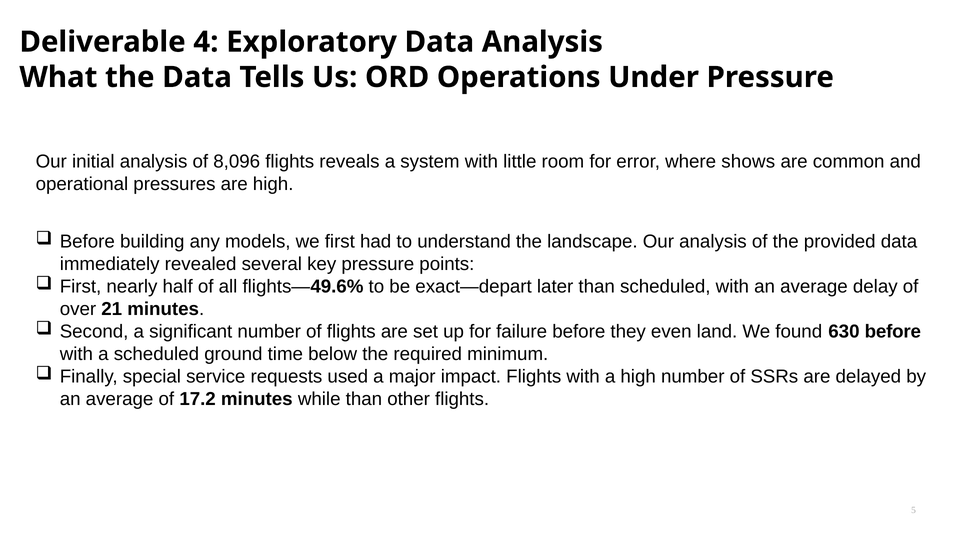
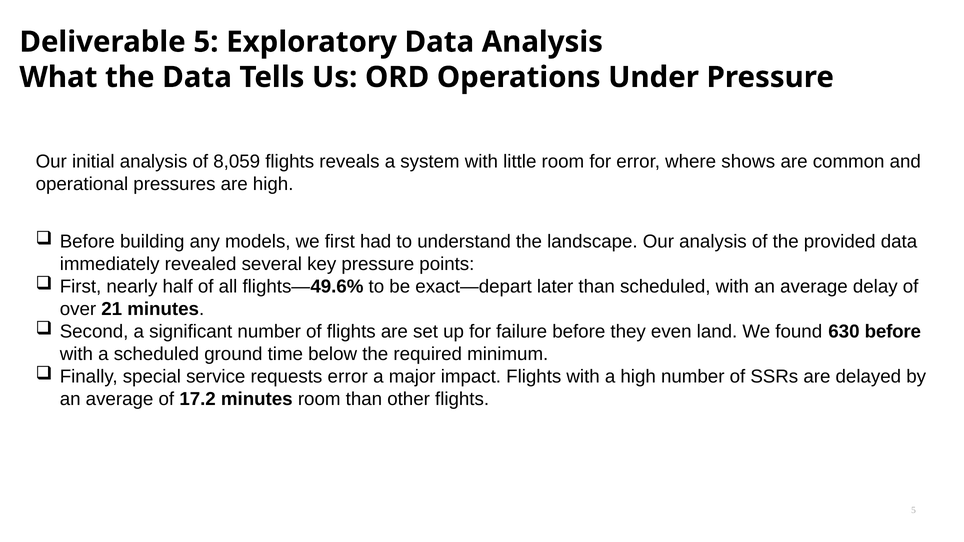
Deliverable 4: 4 -> 5 (206, 42)
8,096: 8,096 -> 8,059 (237, 162)
requests used: used -> error (348, 377)
minutes while: while -> room (319, 399)
